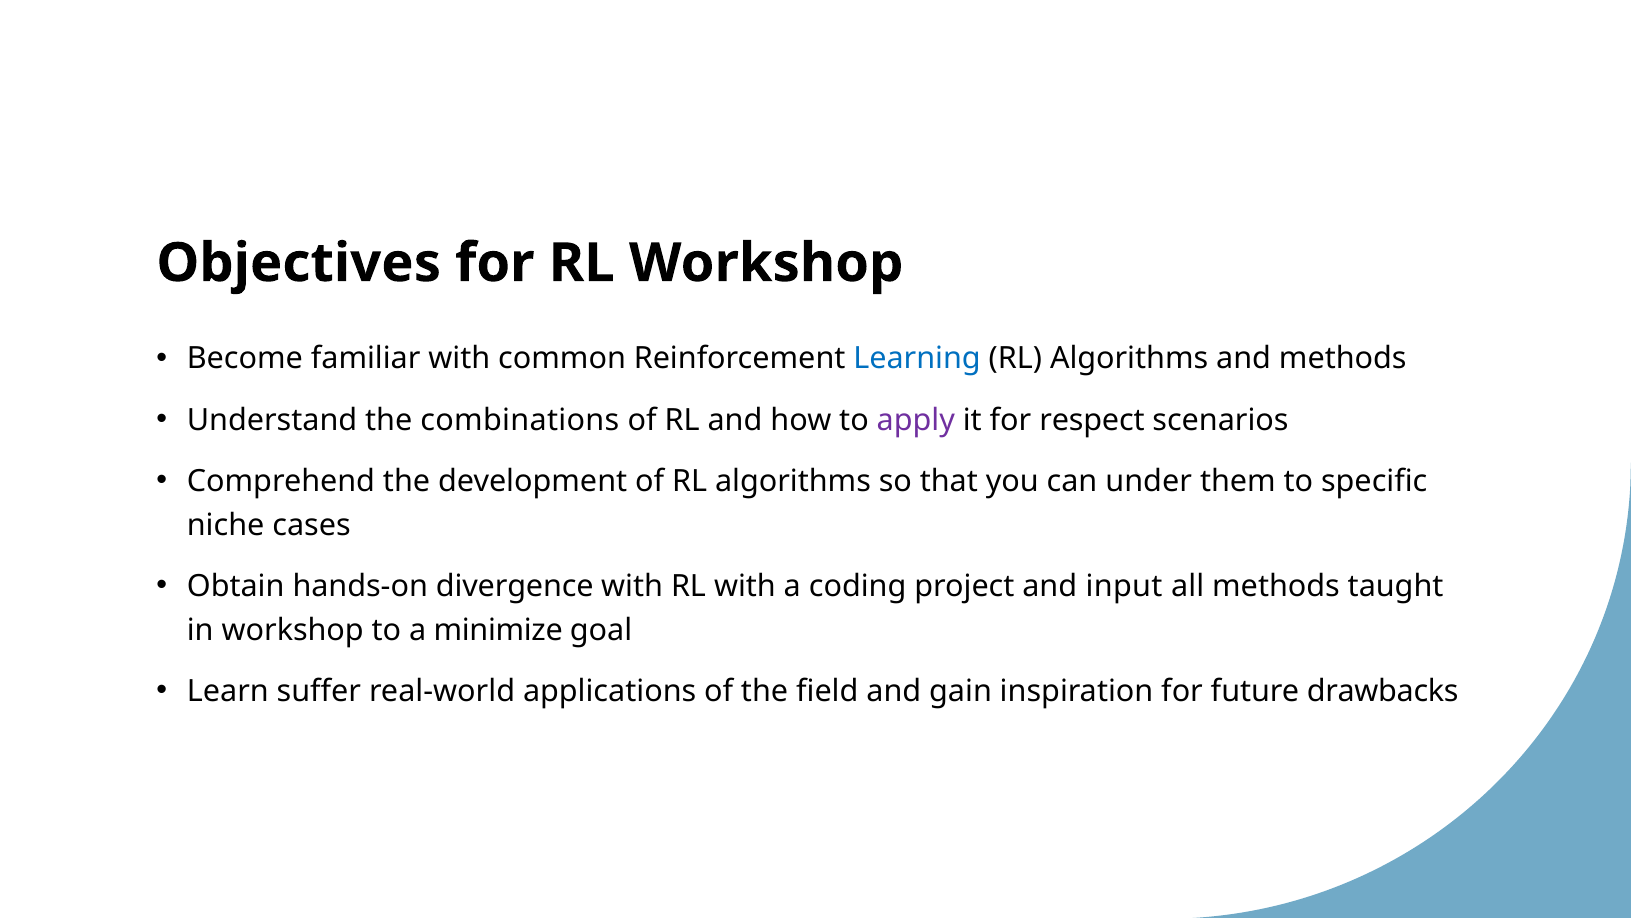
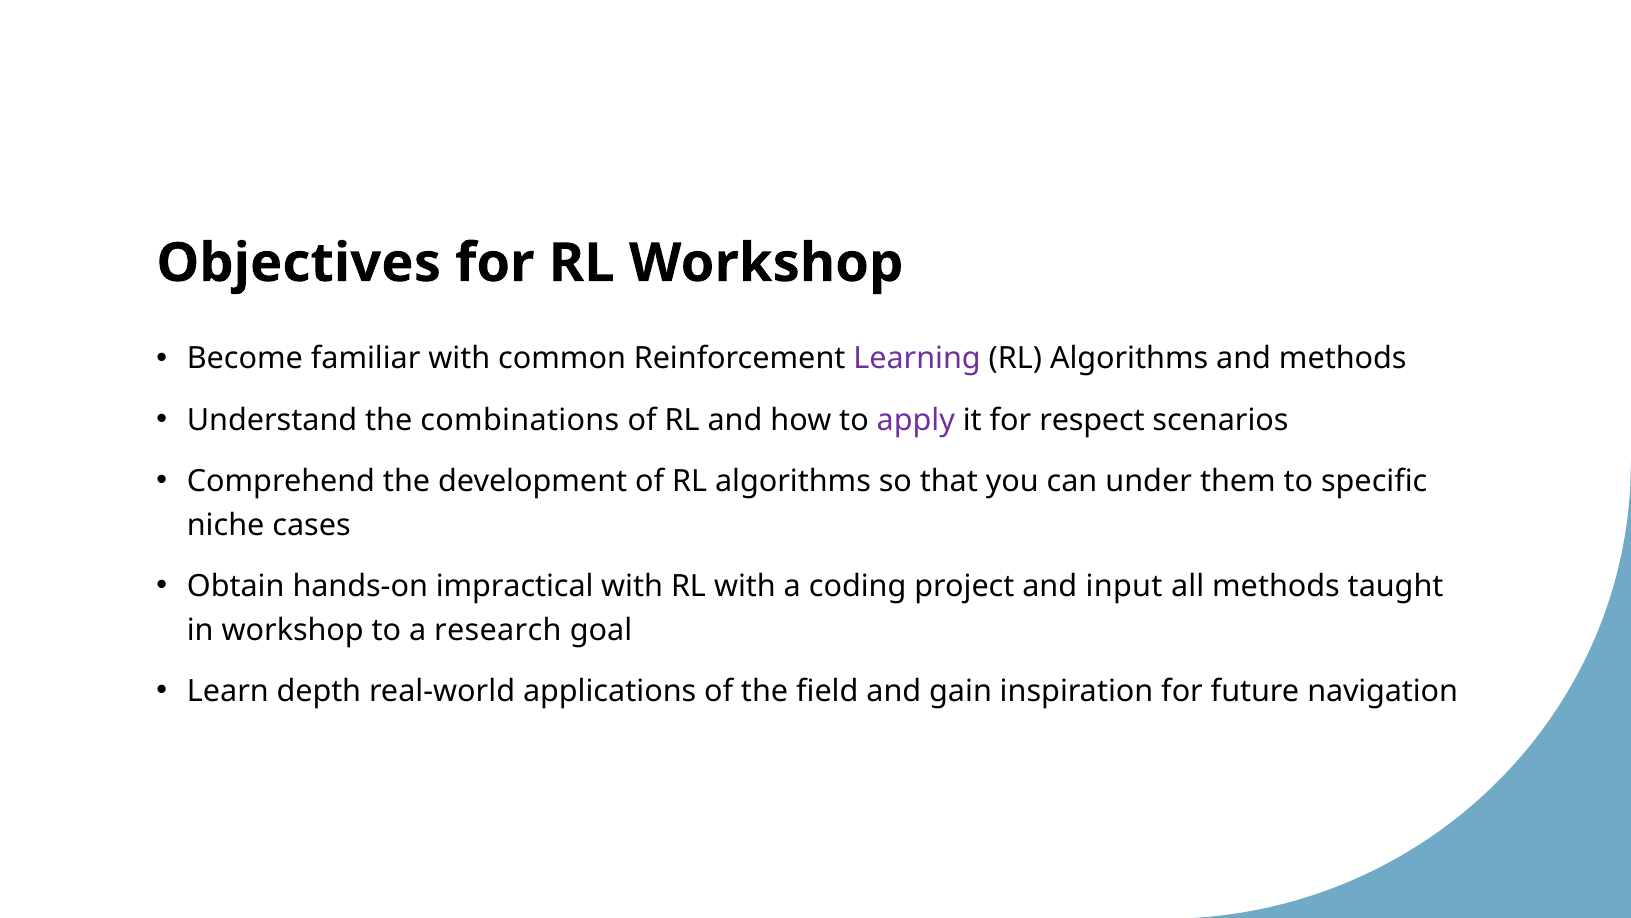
Learning colour: blue -> purple (917, 359)
divergence: divergence -> impractical (515, 586)
minimize: minimize -> research (498, 630)
suffer: suffer -> depth (319, 691)
drawbacks: drawbacks -> navigation (1383, 691)
